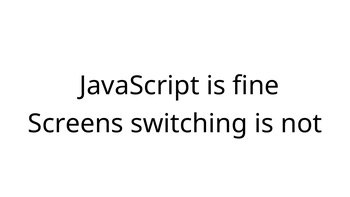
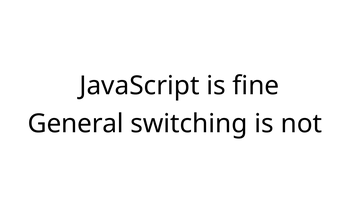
Screens: Screens -> General (76, 124)
